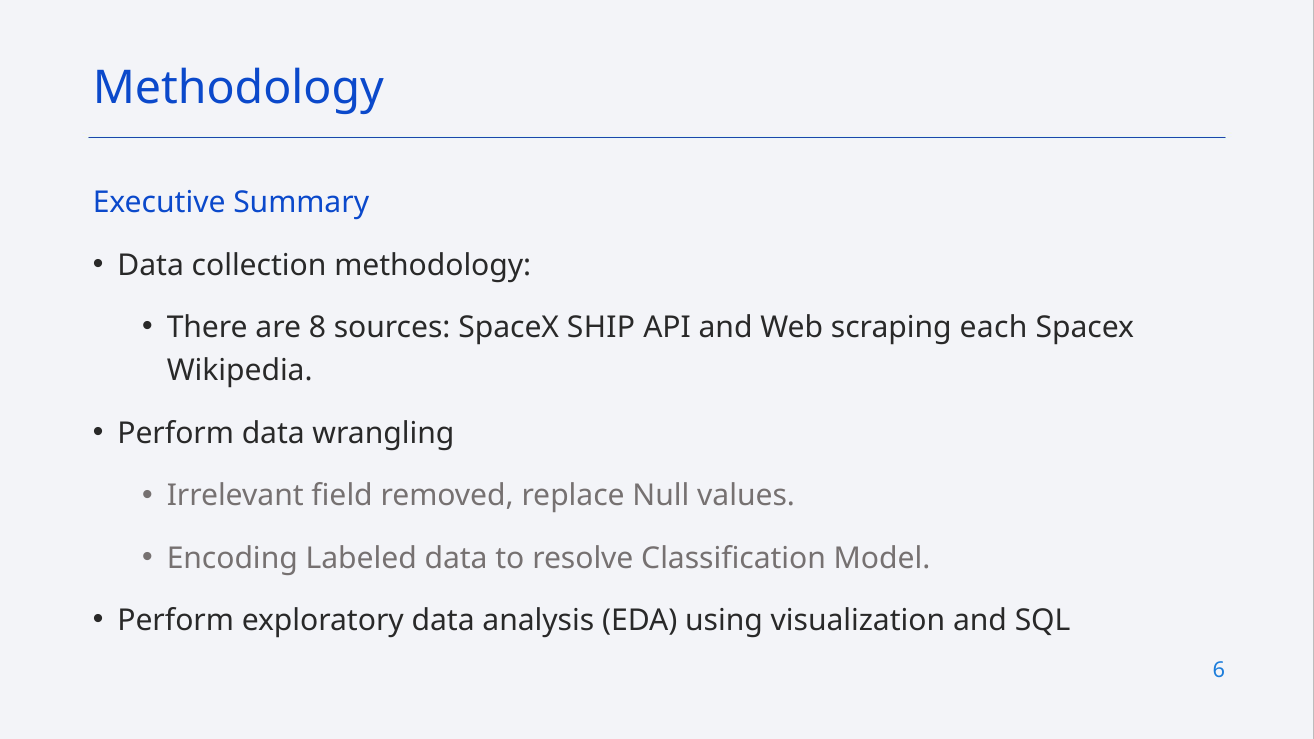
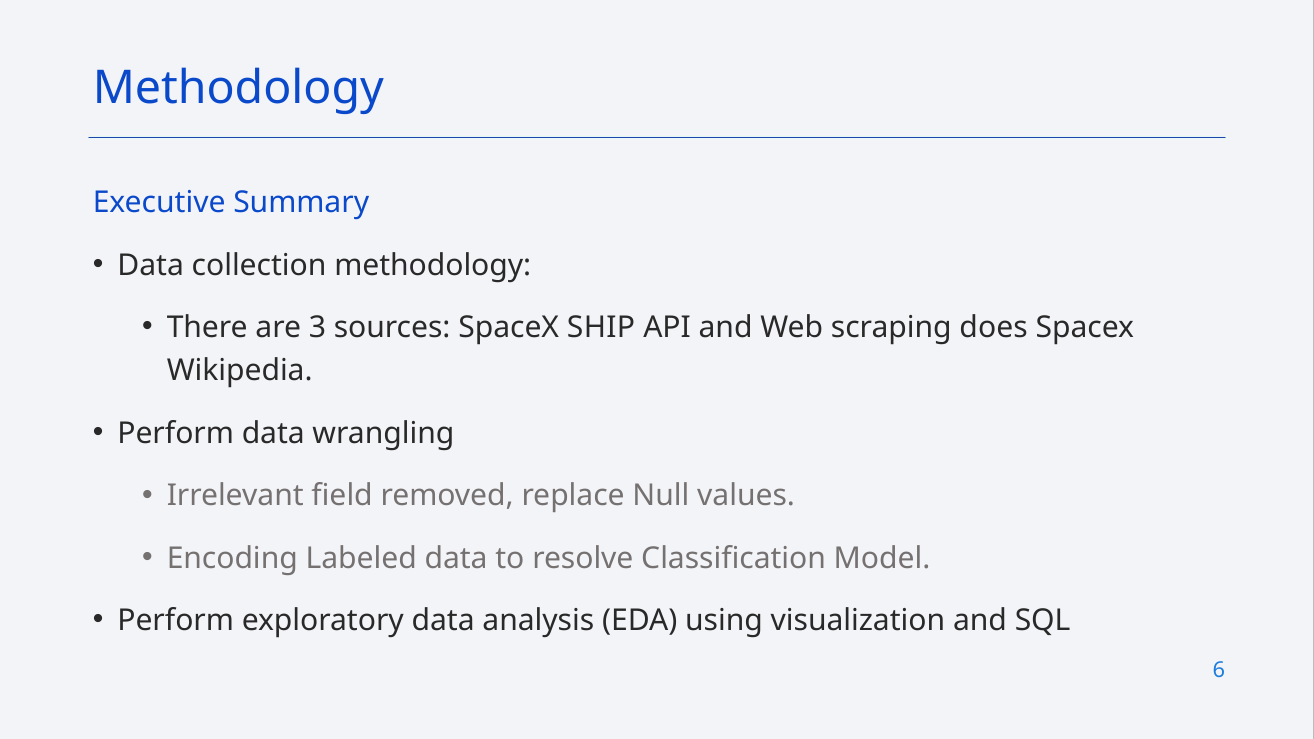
8: 8 -> 3 (317, 328)
each: each -> does (994, 328)
